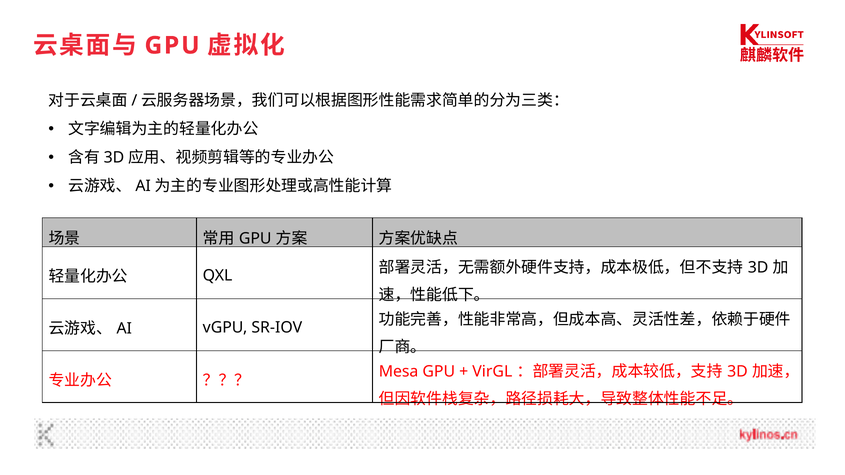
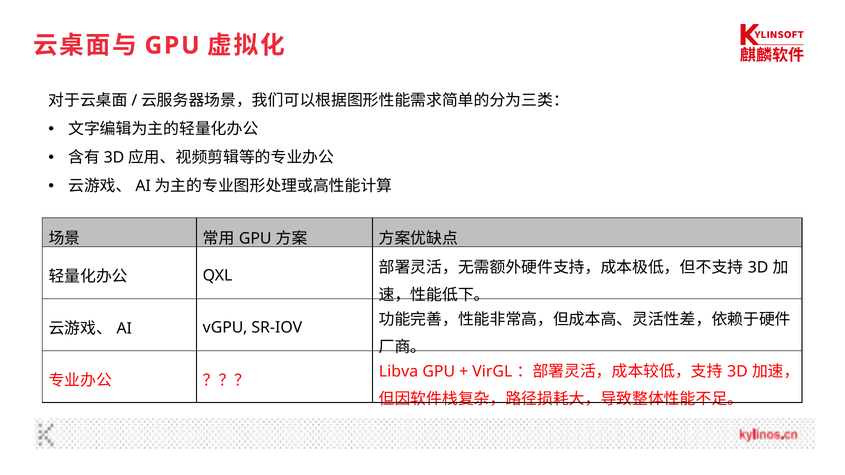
Mesa: Mesa -> Libva (398, 372)
